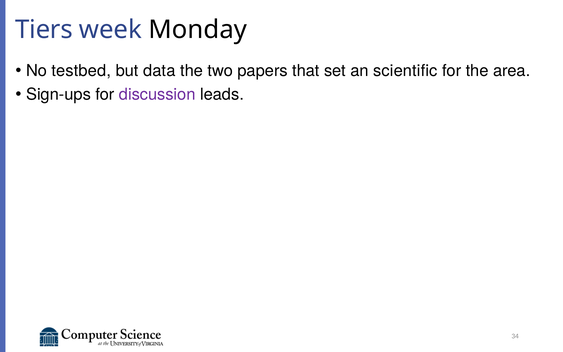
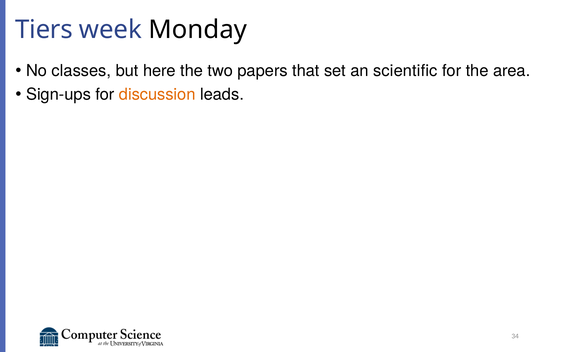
testbed: testbed -> classes (81, 71)
data: data -> here (159, 71)
discussion colour: purple -> orange (157, 94)
